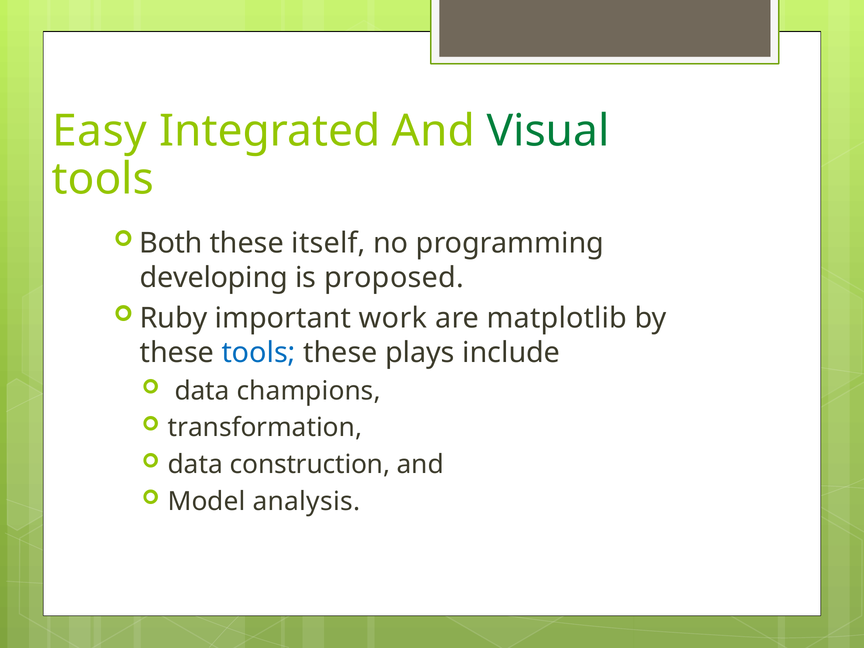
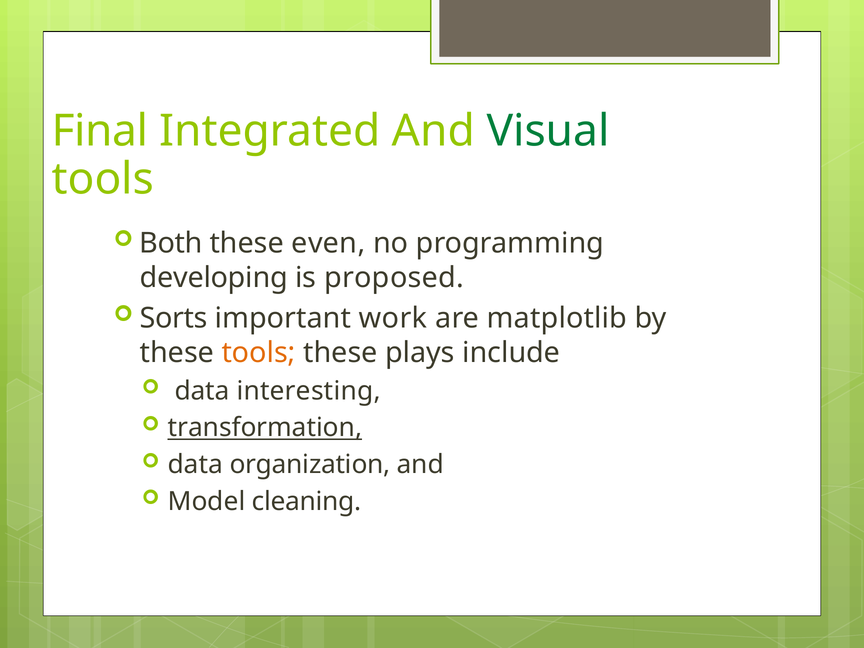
Easy: Easy -> Final (100, 131)
itself: itself -> even (328, 243)
Ruby: Ruby -> Sorts (174, 318)
tools colour: blue -> orange (259, 353)
champions: champions -> interesting (309, 391)
transformation underline: none -> present (265, 428)
construction: construction -> organization (310, 465)
analysis: analysis -> cleaning (307, 502)
